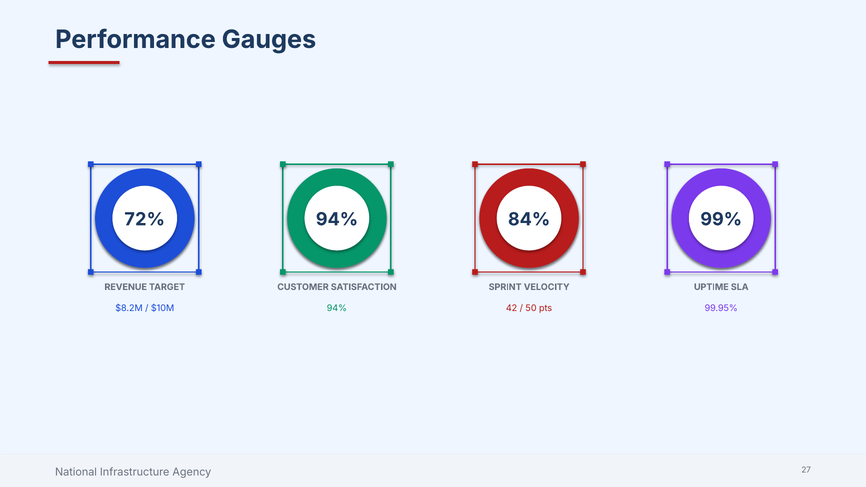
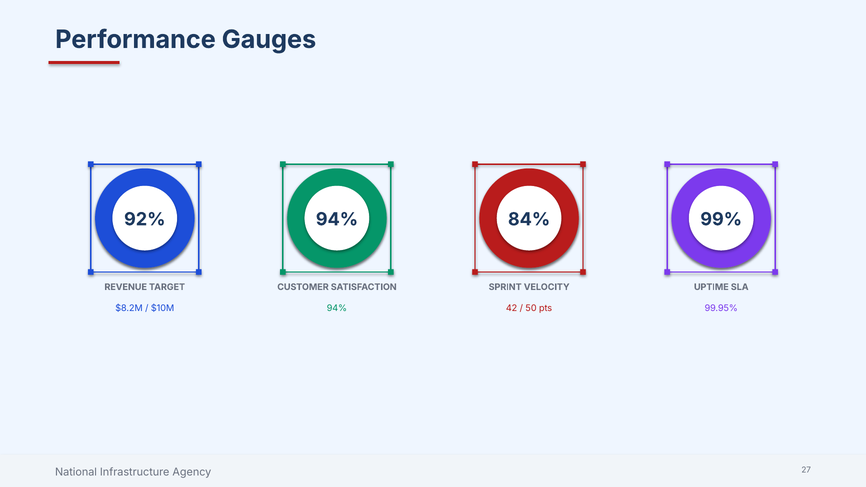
72%: 72% -> 92% (145, 219)
